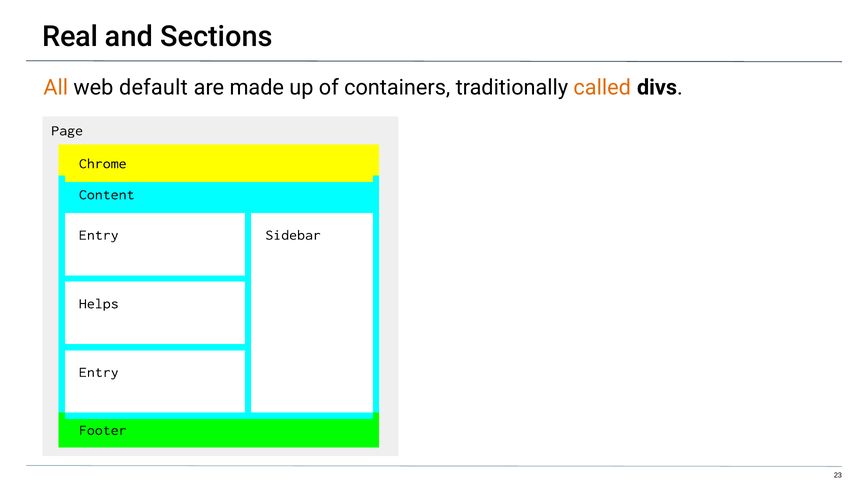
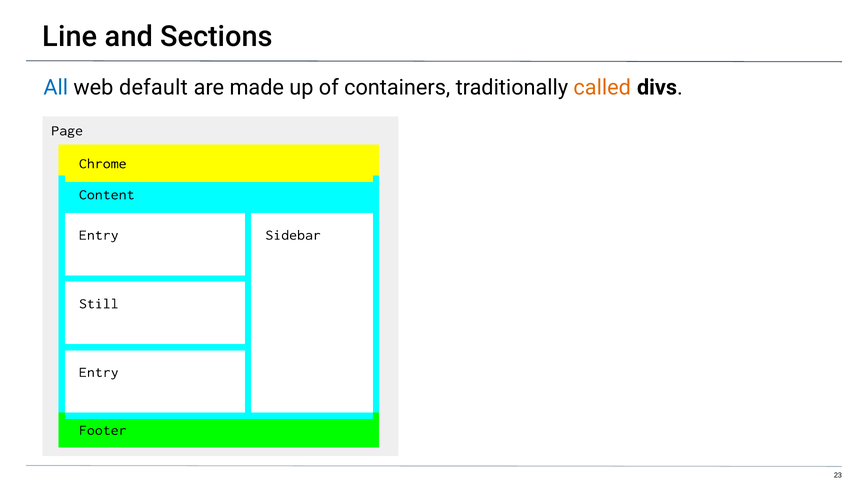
Real: Real -> Line (70, 37)
All colour: orange -> blue (56, 87)
Helps: Helps -> Still (99, 304)
